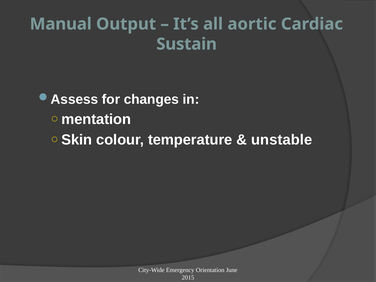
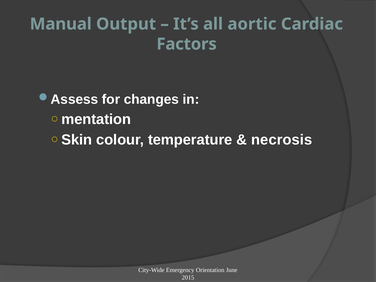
Sustain: Sustain -> Factors (187, 44)
unstable: unstable -> necrosis (282, 140)
